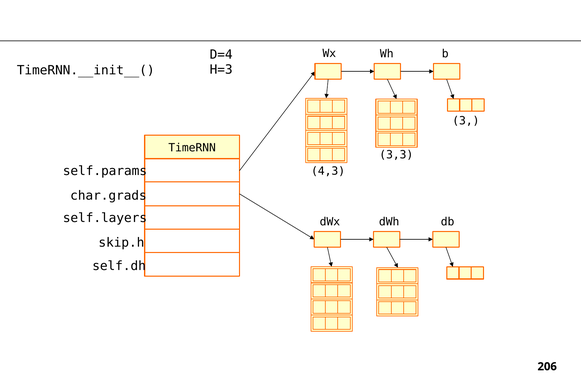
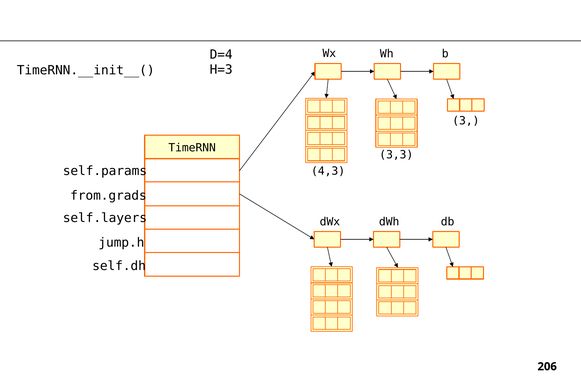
char.grads: char.grads -> from.grads (108, 195)
skip.h: skip.h -> jump.h (121, 242)
